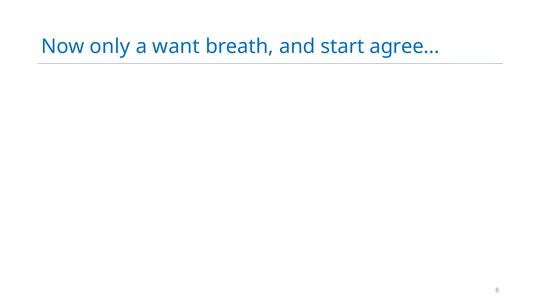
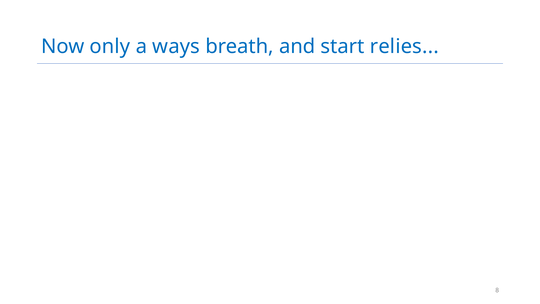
want: want -> ways (176, 46)
agree: agree -> relies (404, 46)
